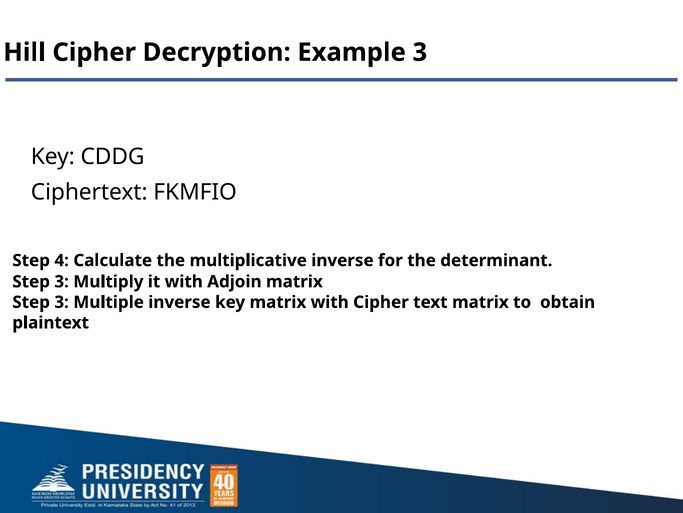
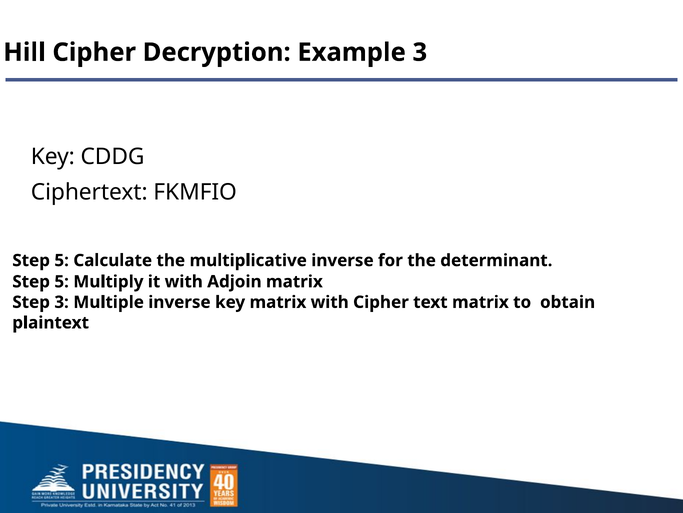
4: 4 -> 5 (62, 260)
3: 3 -> 5 (62, 281)
